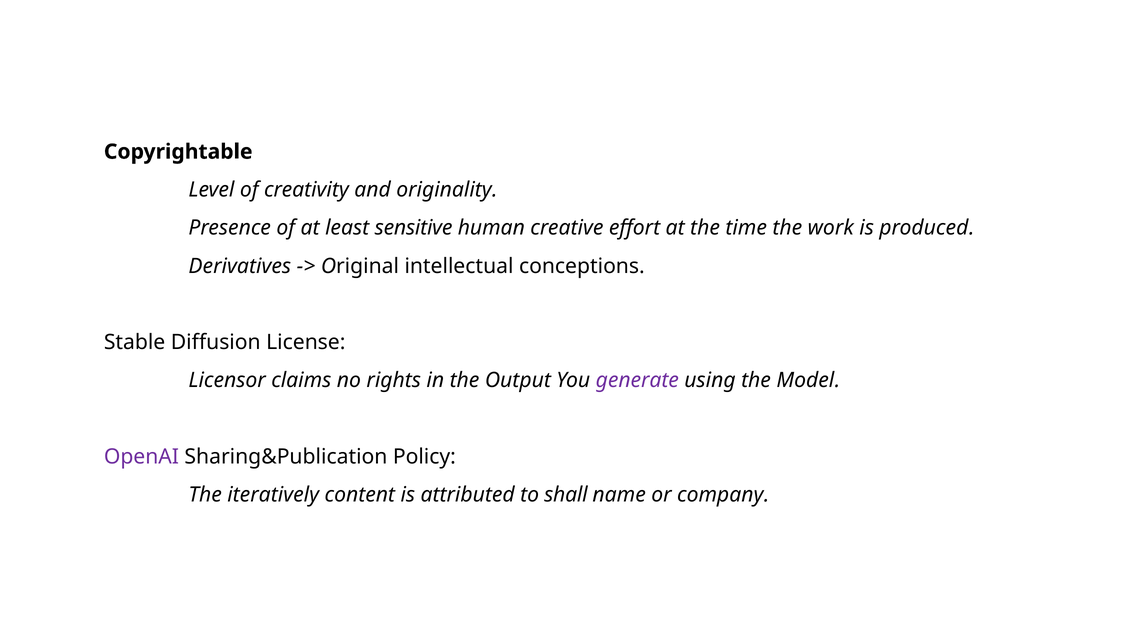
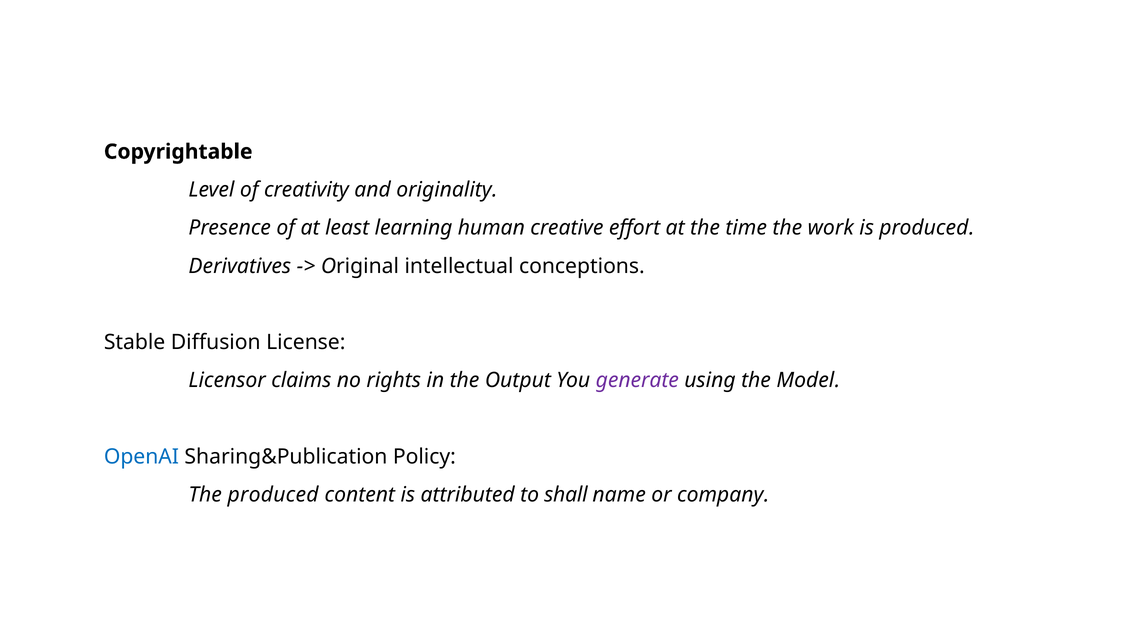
sensitive: sensitive -> learning (414, 228)
OpenAI colour: purple -> blue (141, 456)
The iteratively: iteratively -> produced (273, 494)
